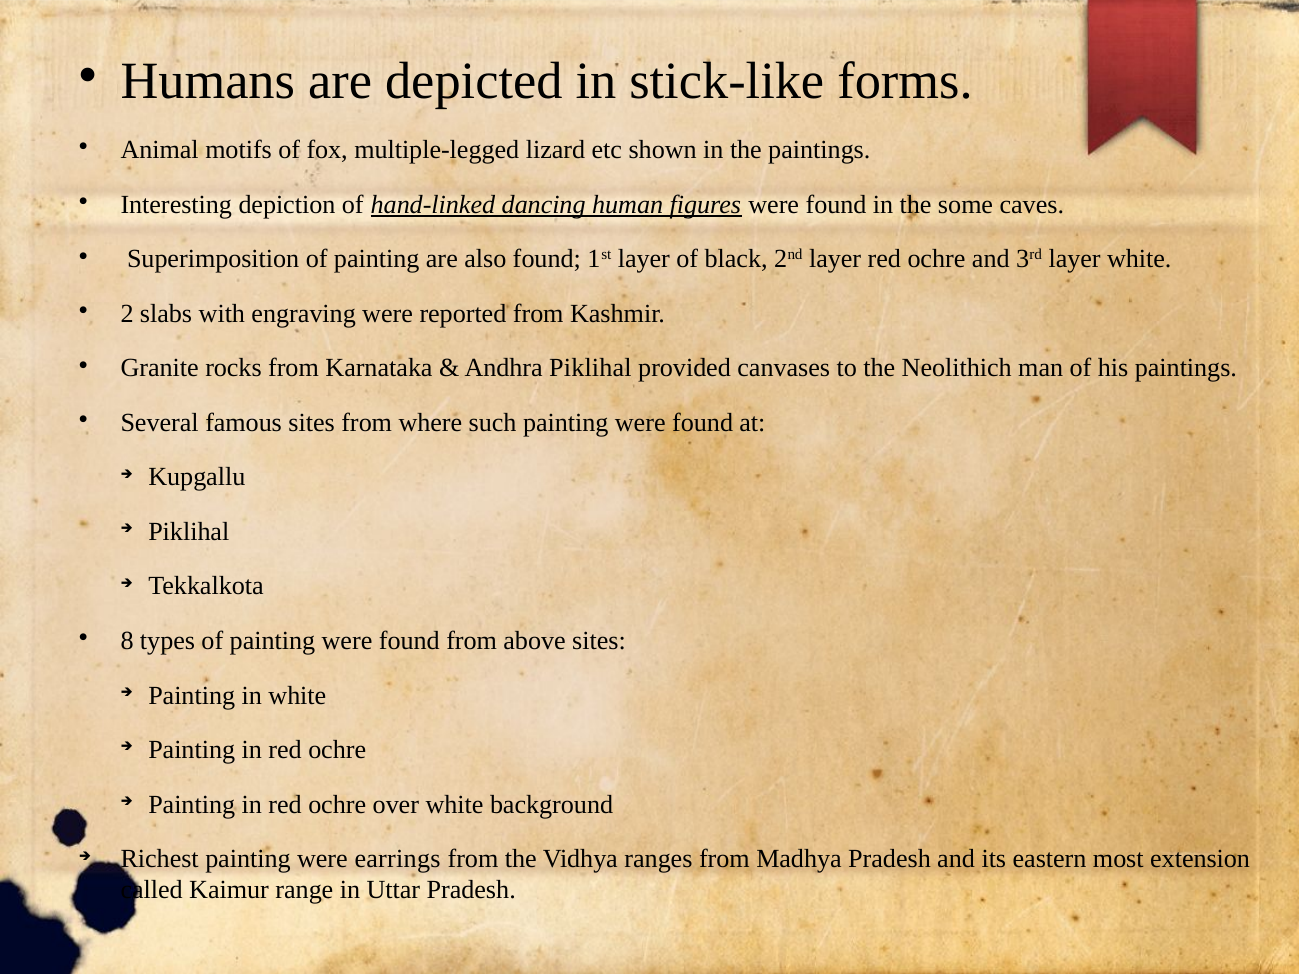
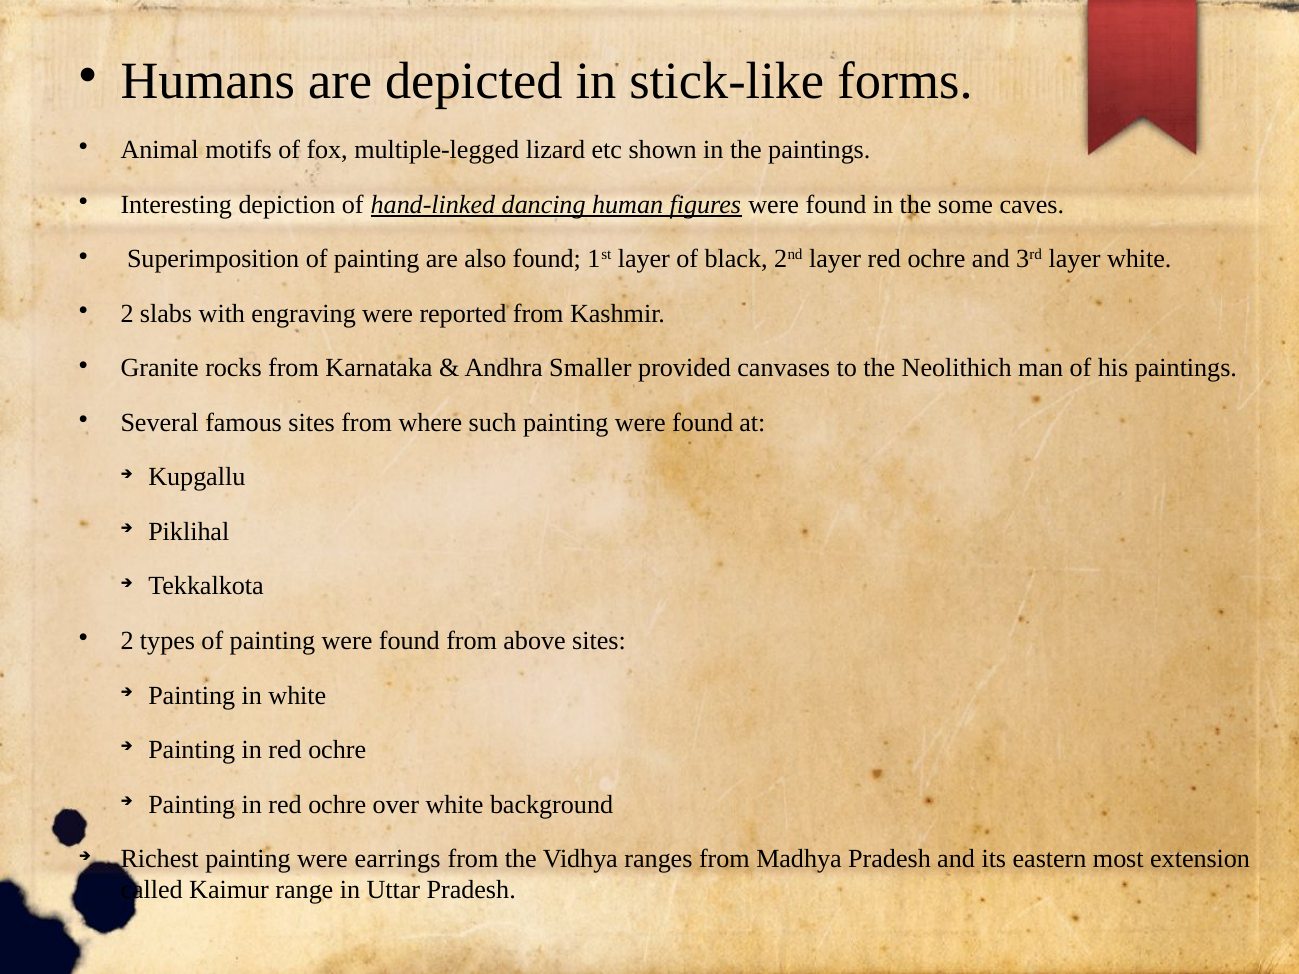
Andhra Piklihal: Piklihal -> Smaller (590, 368)
8: 8 -> 2 (127, 641)
